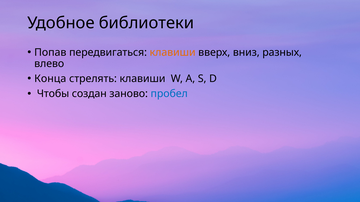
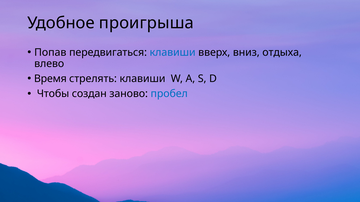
библиотеки: библиотеки -> проигрыша (146, 23)
клавиши colour: orange -> blue (173, 52)
разных: разных -> отдыха (282, 52)
Конца: Конца -> Время (50, 79)
